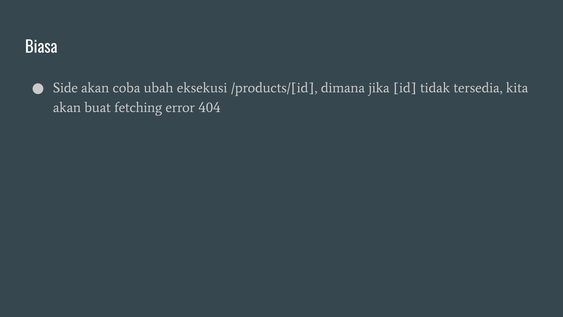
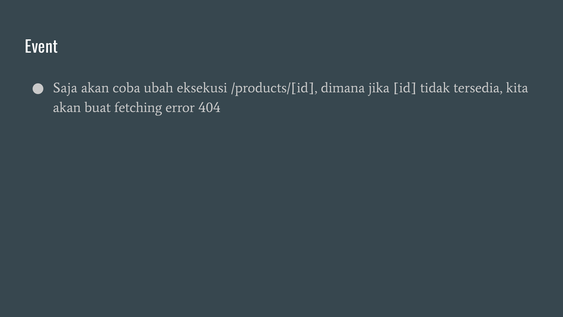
Biasa: Biasa -> Event (41, 47)
Side: Side -> Saja (65, 88)
